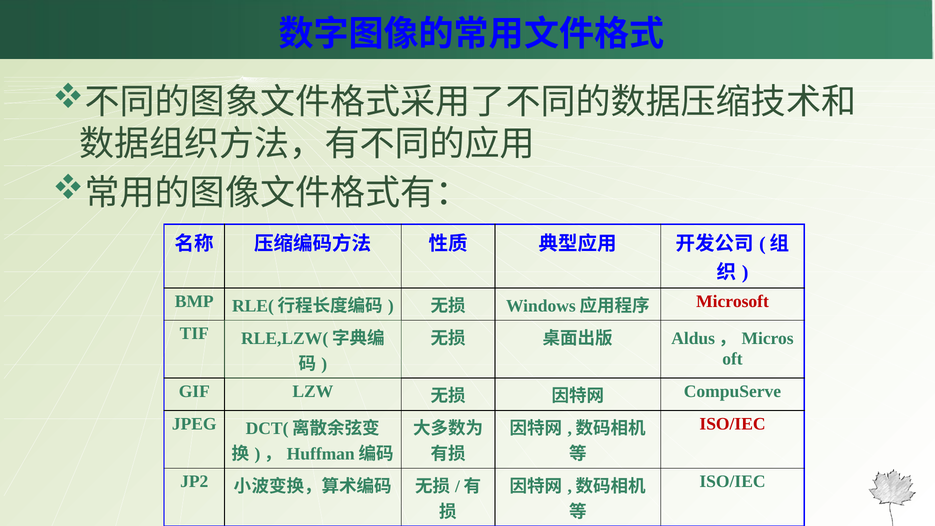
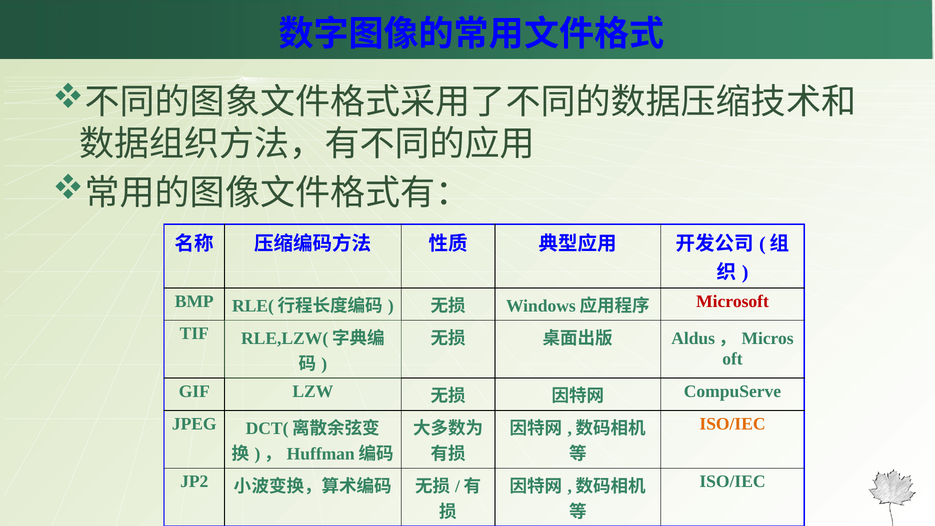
ISO/IEC colour: red -> orange (733, 424)
